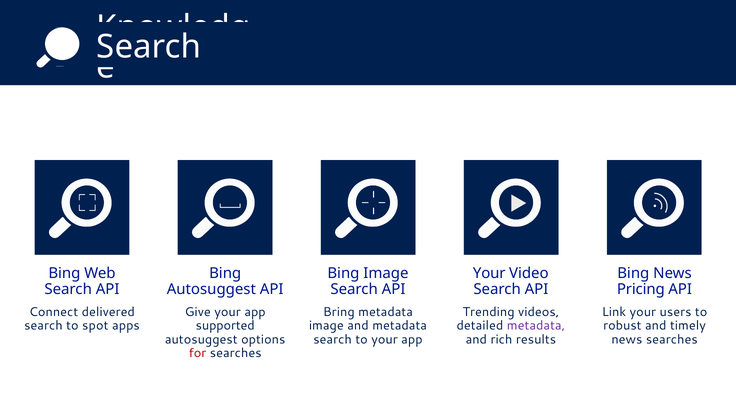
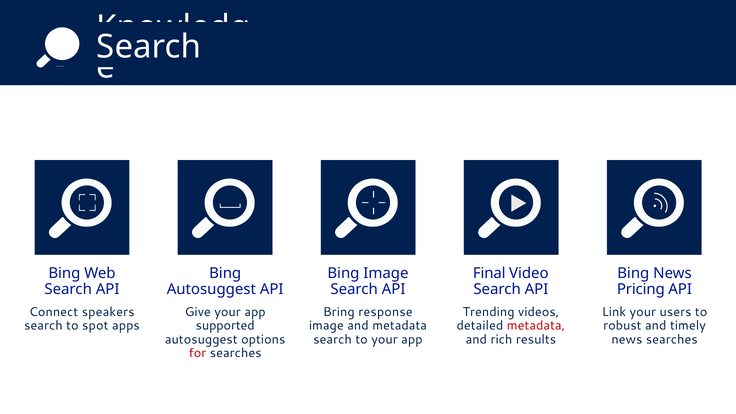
Your: Your -> Final (489, 273)
delivered: delivered -> speakers (108, 312)
Bring metadata: metadata -> response (386, 312)
metadata colour: purple -> red (536, 326)
